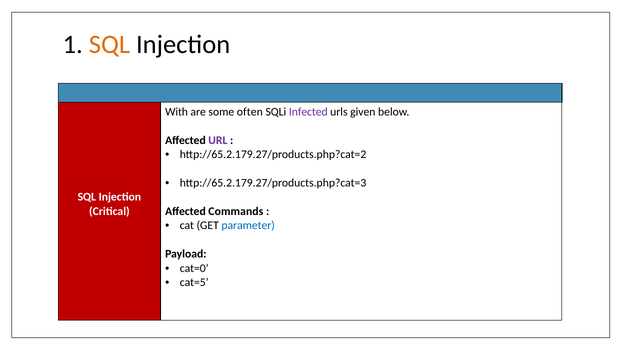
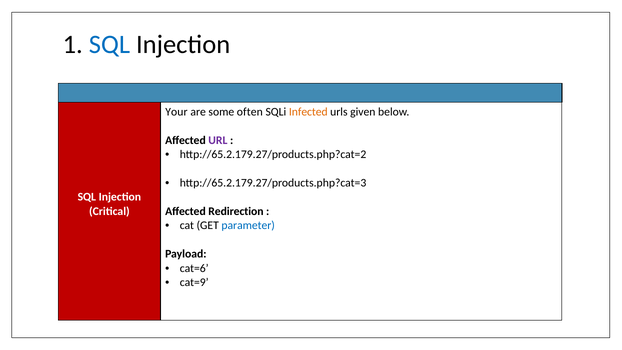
SQL colour: orange -> blue (109, 44)
With: With -> Your (176, 112)
Infected colour: purple -> orange (308, 112)
Commands: Commands -> Redirection (236, 211)
cat=0: cat=0 -> cat=6 (194, 268)
cat=5: cat=5 -> cat=9 (194, 282)
